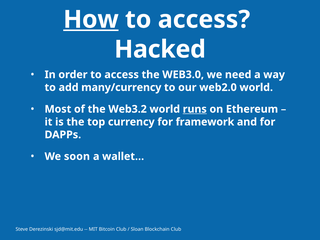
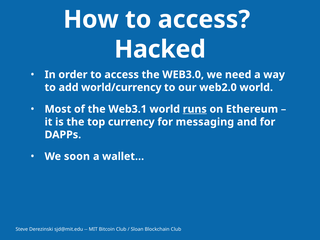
How underline: present -> none (91, 20)
many/currency: many/currency -> world/currency (121, 87)
Web3.2: Web3.2 -> Web3.1 (128, 109)
framework: framework -> messaging (205, 122)
